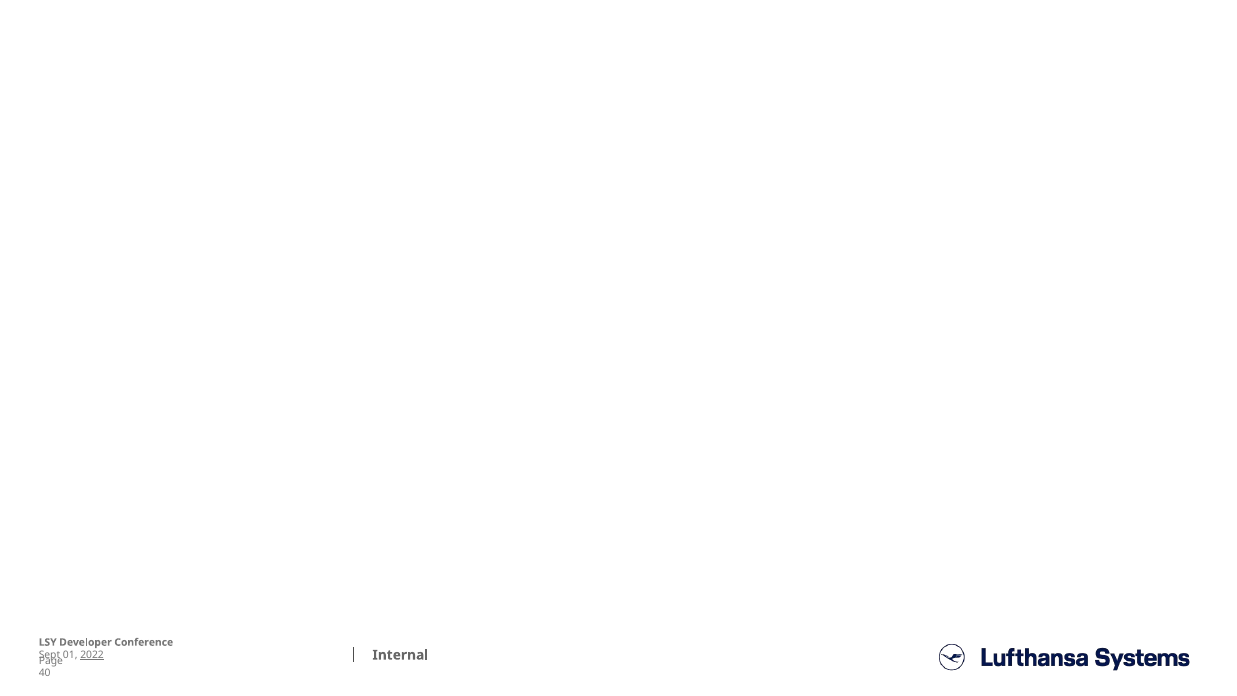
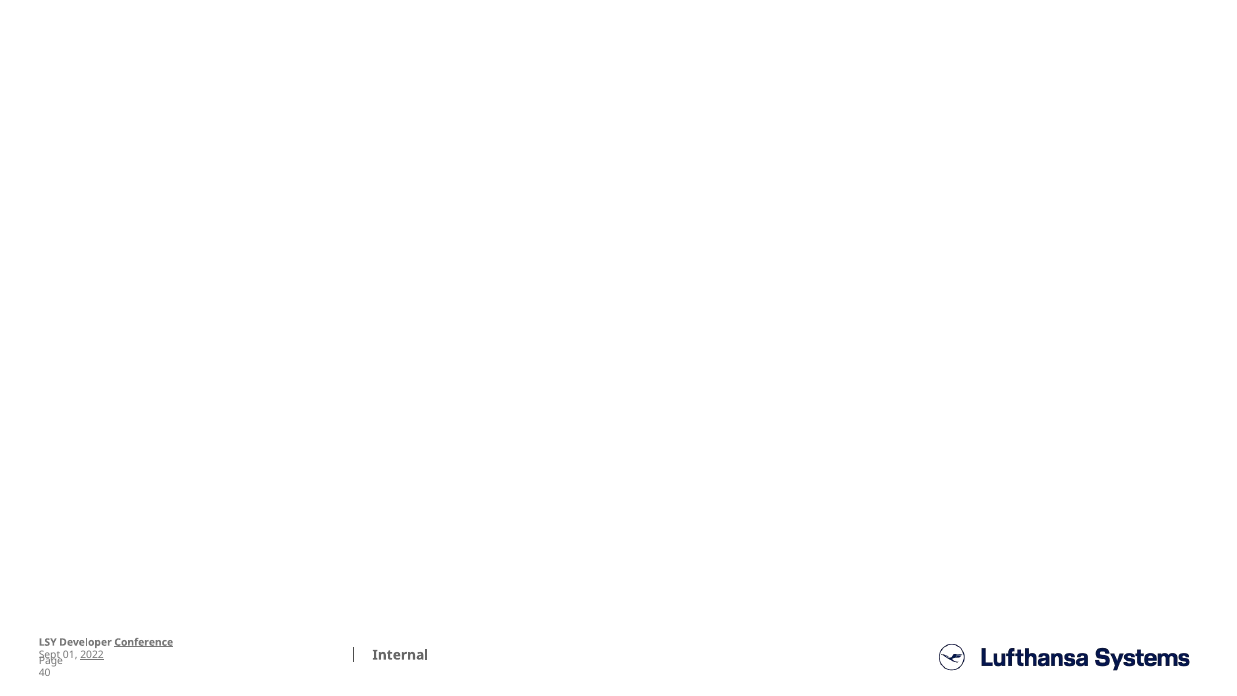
Conference underline: none -> present (144, 642)
